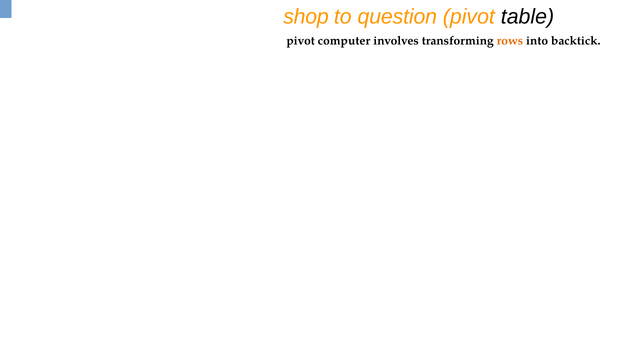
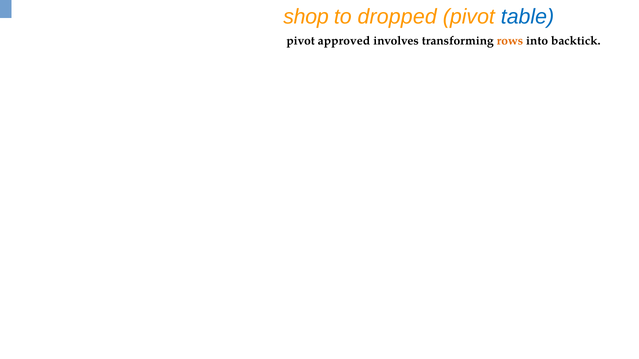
question: question -> dropped (397, 17)
table colour: black -> blue (527, 17)
computer: computer -> approved (344, 41)
